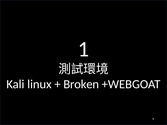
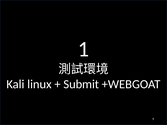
Broken: Broken -> Submit (81, 84)
